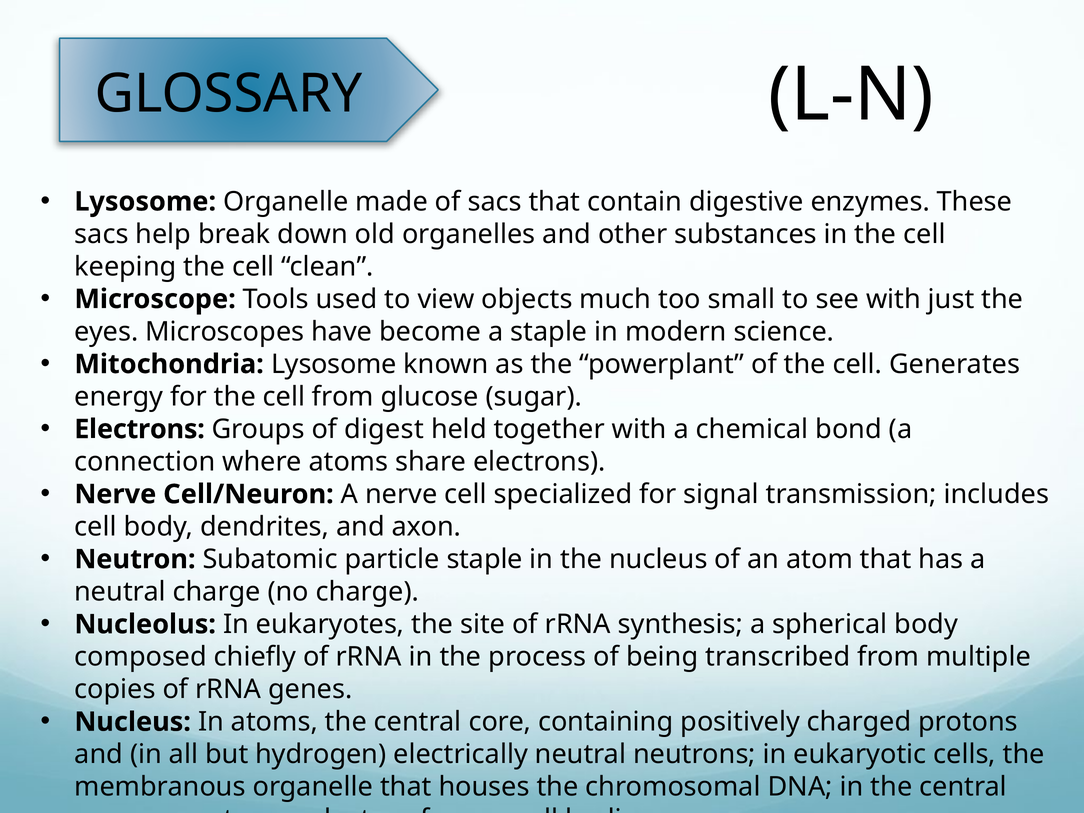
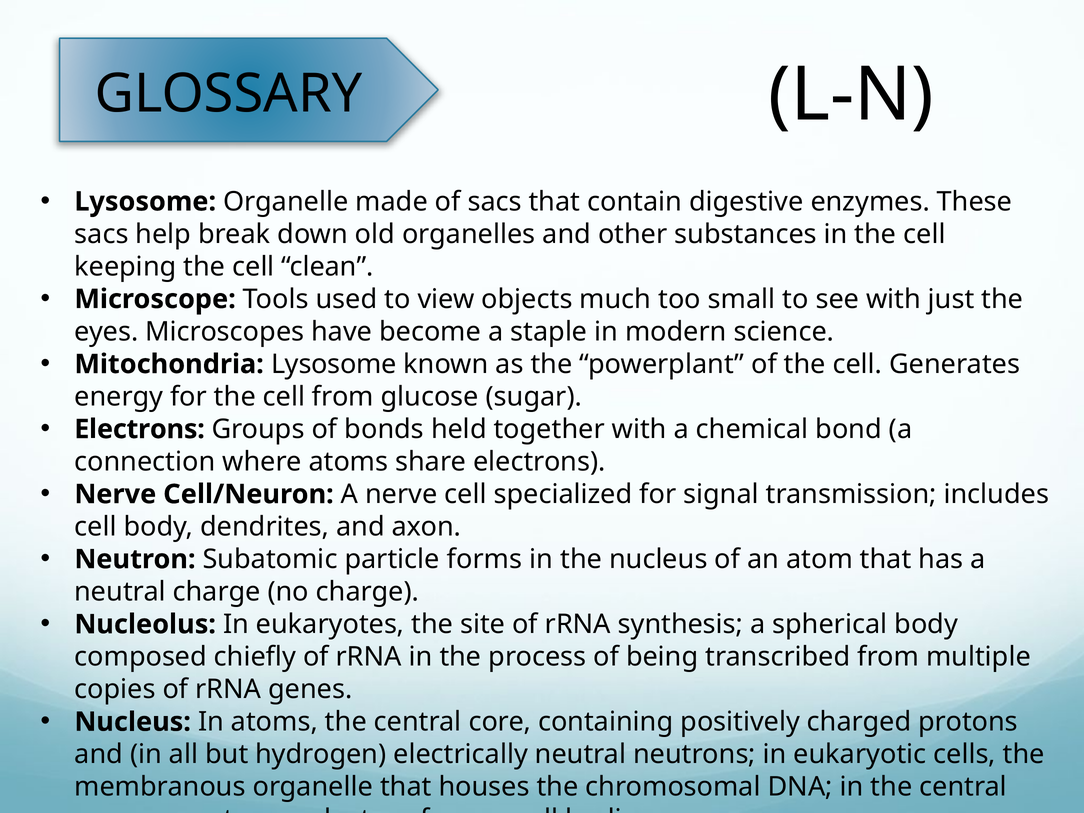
digest: digest -> bonds (384, 429)
particle staple: staple -> forms (484, 559)
